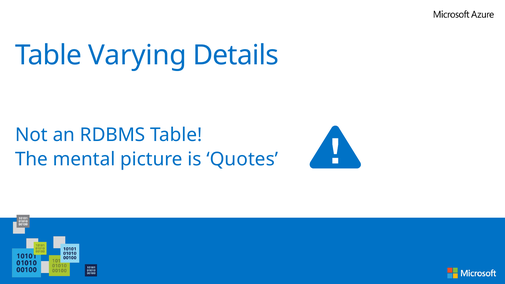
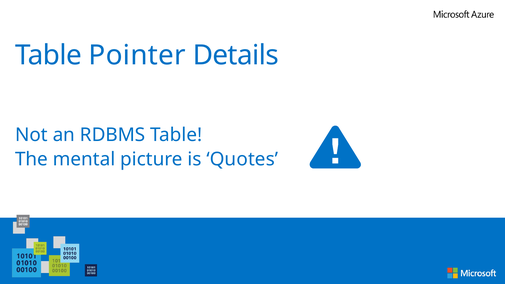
Varying: Varying -> Pointer (137, 55)
